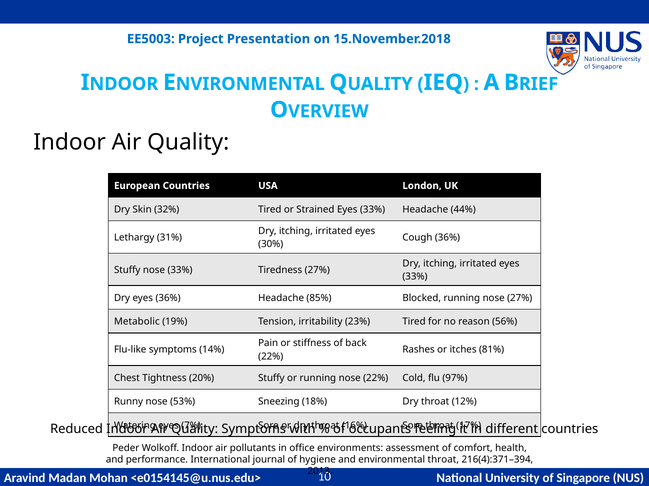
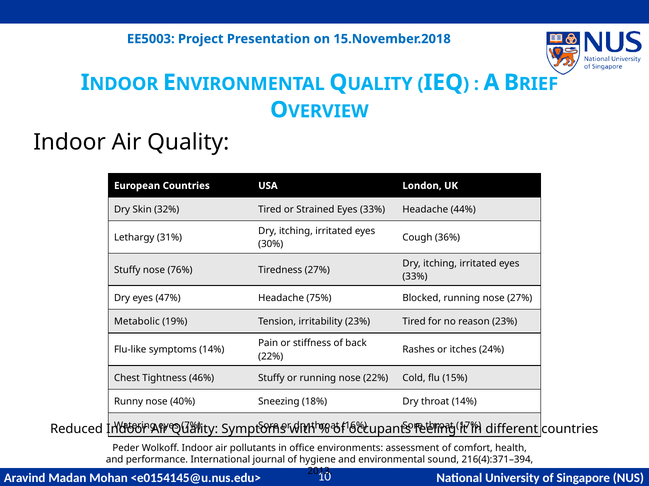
nose 33%: 33% -> 76% (180, 270)
eyes 36%: 36% -> 47% (168, 298)
85%: 85% -> 75% (319, 298)
reason 56%: 56% -> 23% (505, 321)
81%: 81% -> 24% (492, 350)
20%: 20% -> 46% (202, 378)
97%: 97% -> 15% (455, 378)
53%: 53% -> 40% (183, 401)
throat 12%: 12% -> 14% (464, 401)
environmental throat: throat -> sound (443, 459)
